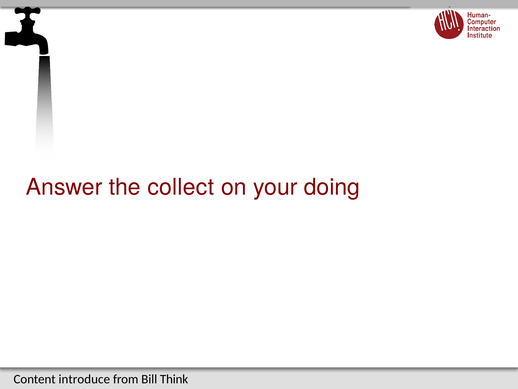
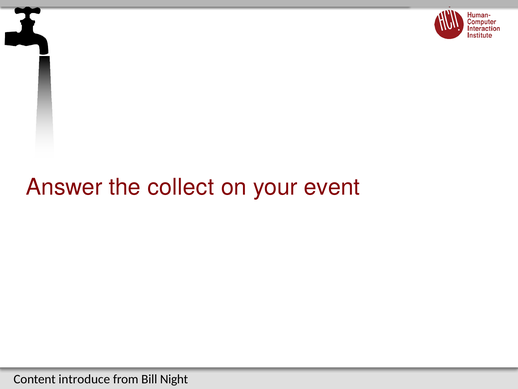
doing: doing -> event (332, 187)
Think: Think -> Night (174, 379)
